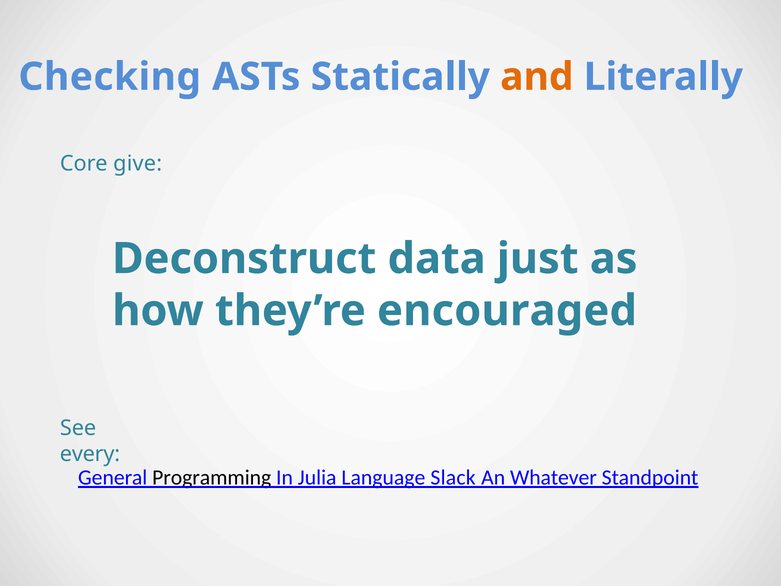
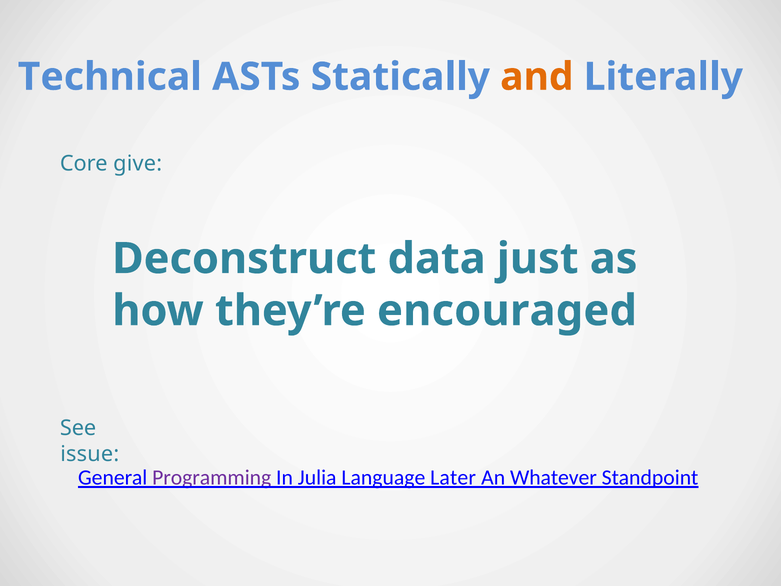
Checking: Checking -> Technical (110, 77)
every: every -> issue (90, 454)
Programming colour: black -> purple (212, 477)
Slack: Slack -> Later (453, 477)
